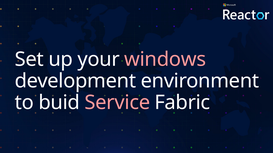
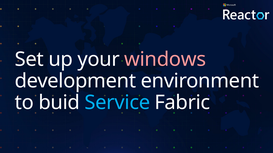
Service colour: pink -> light blue (117, 103)
